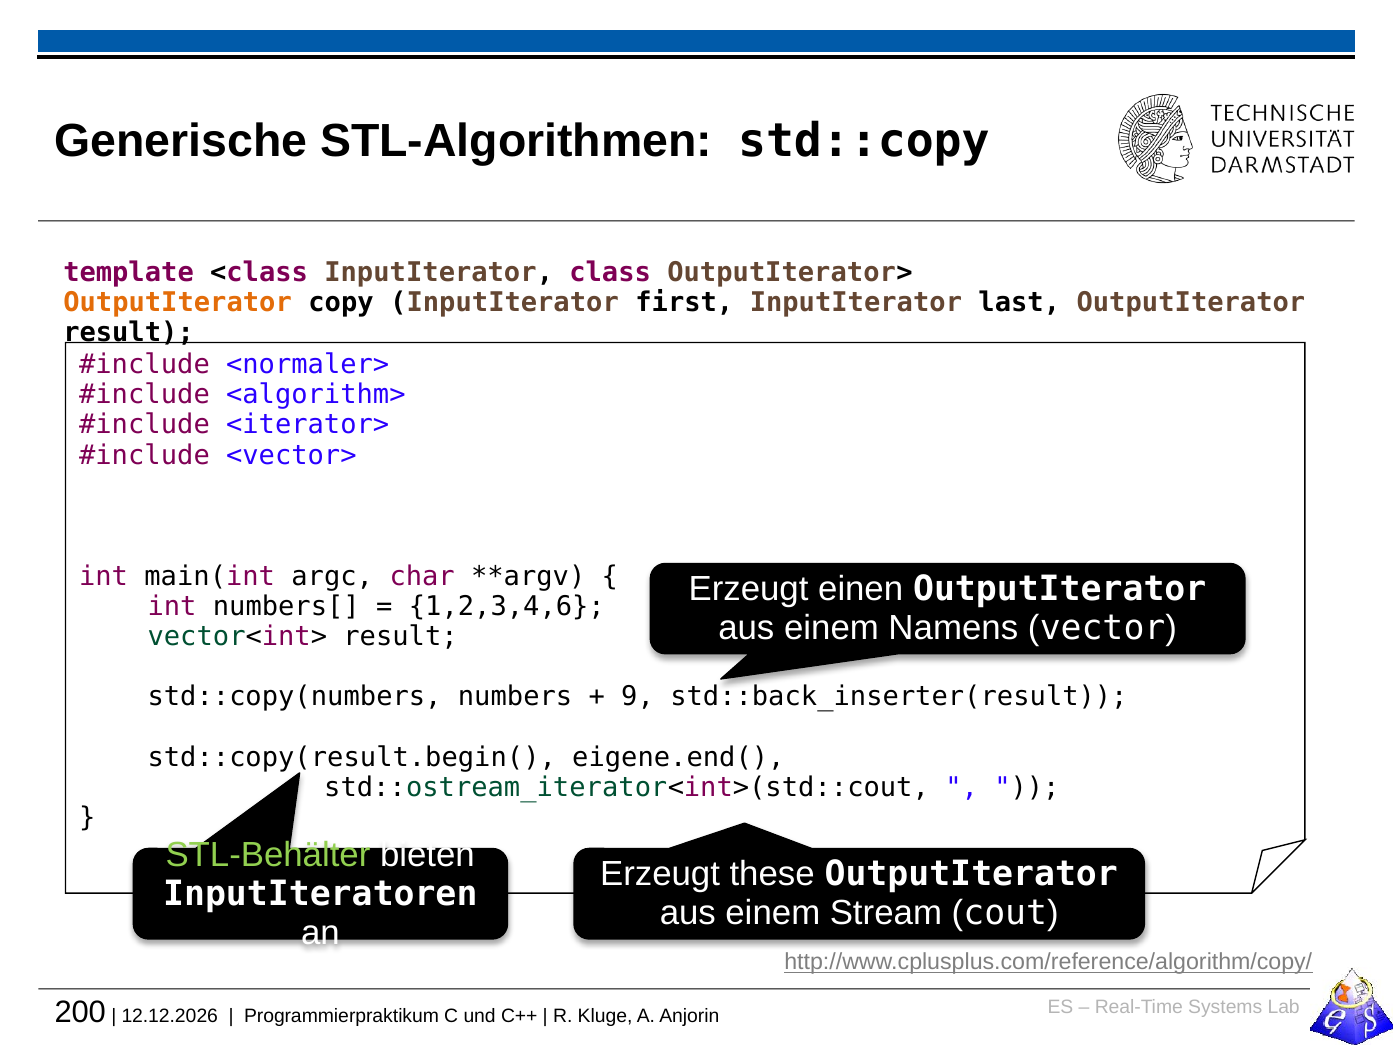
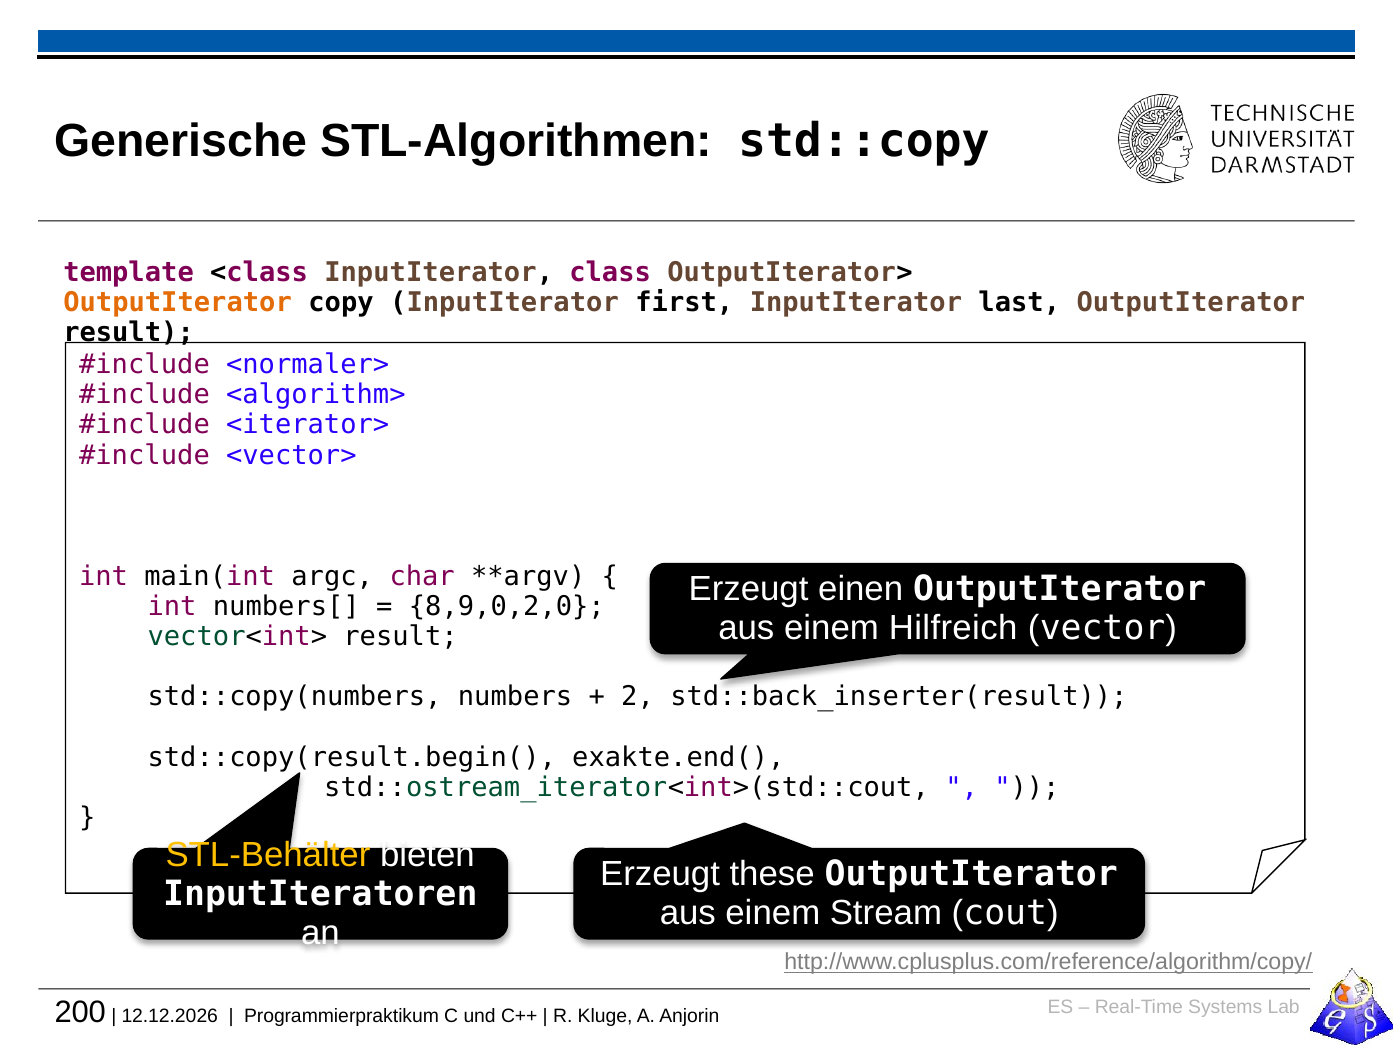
1,2,3,4,6: 1,2,3,4,6 -> 8,9,0,2,0 (507, 606)
Namens: Namens -> Hilfreich (953, 628)
9: 9 -> 2 (638, 697)
eigene.end(: eigene.end( -> exakte.end( (678, 757)
STL-Behälter colour: light green -> yellow (268, 855)
